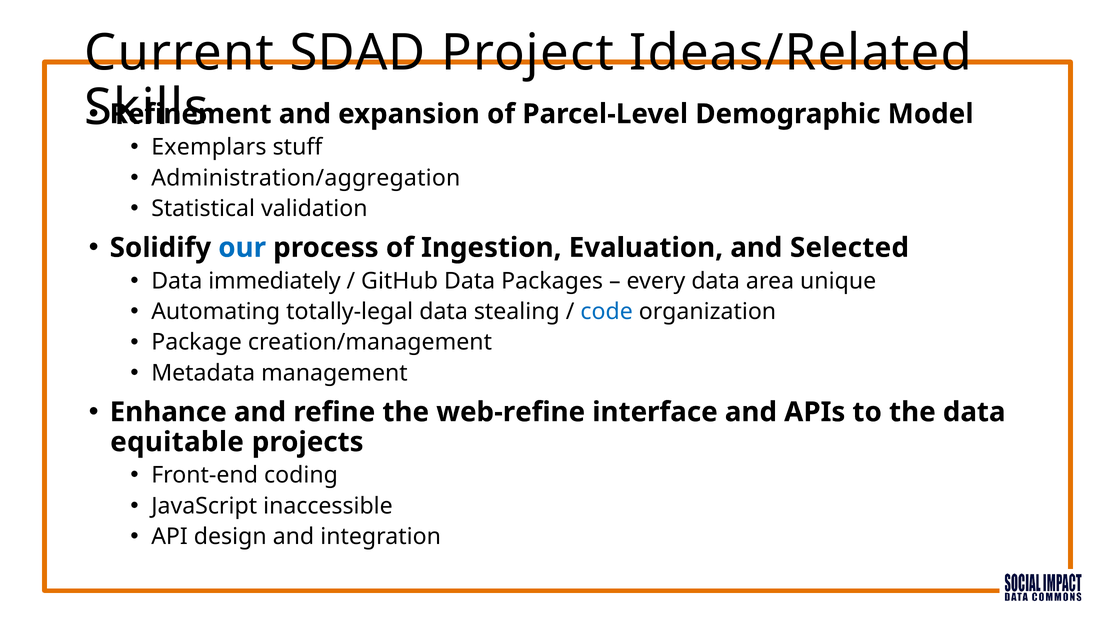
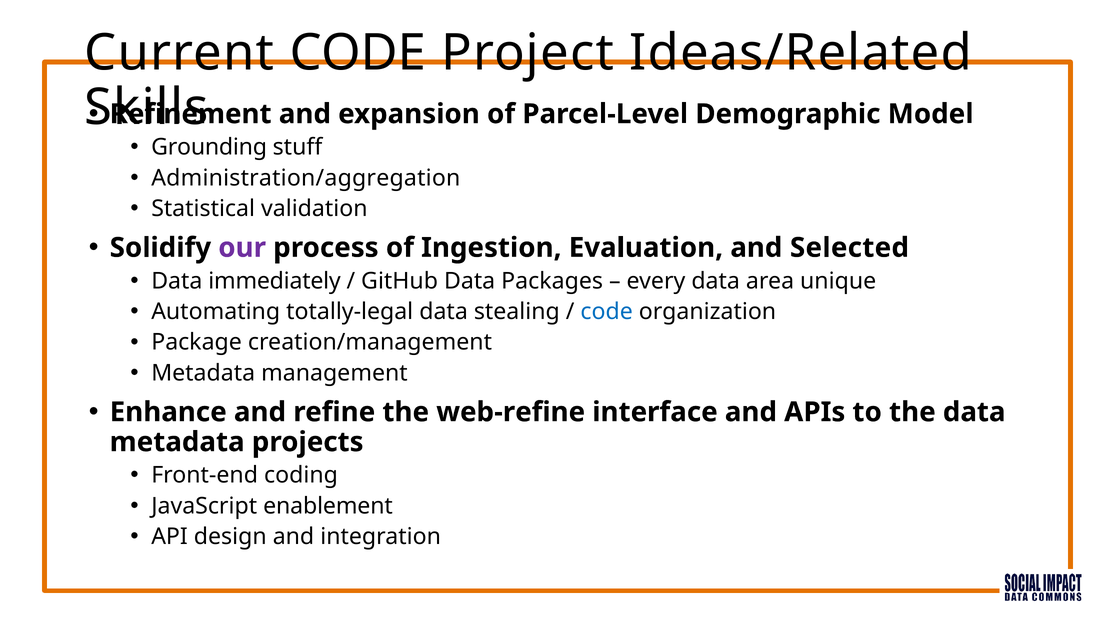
Current SDAD: SDAD -> CODE (358, 53)
Exemplars: Exemplars -> Grounding (209, 147)
our colour: blue -> purple (242, 248)
equitable: equitable -> metadata (177, 442)
inaccessible: inaccessible -> enablement (328, 506)
